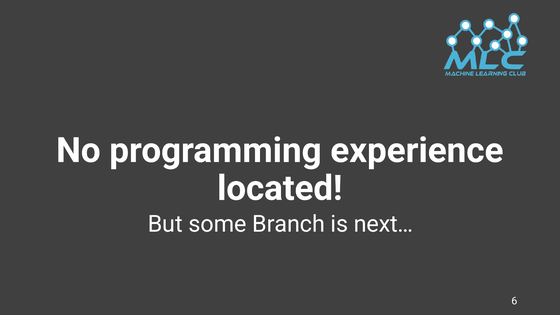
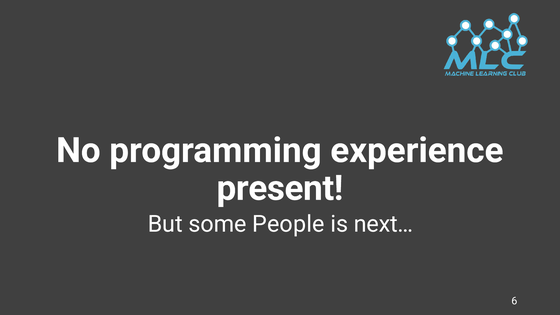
located: located -> present (280, 188)
Branch: Branch -> People (288, 224)
